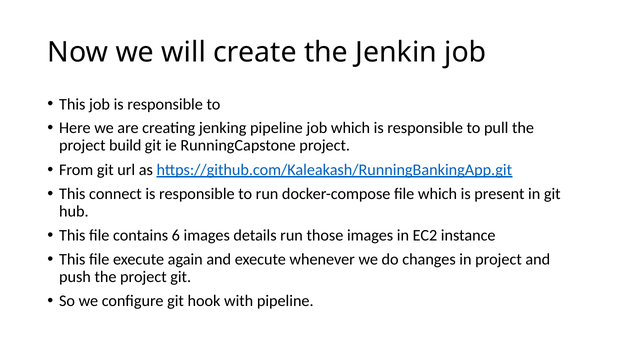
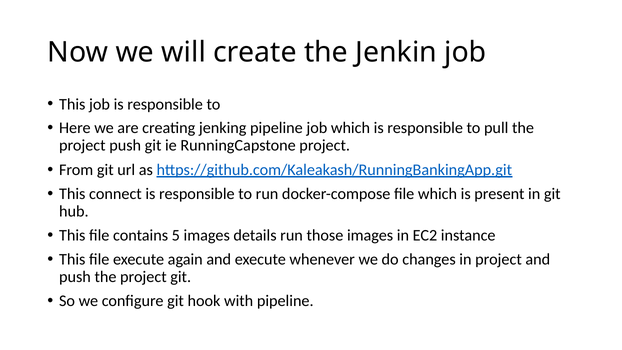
project build: build -> push (125, 146)
6: 6 -> 5 (176, 235)
